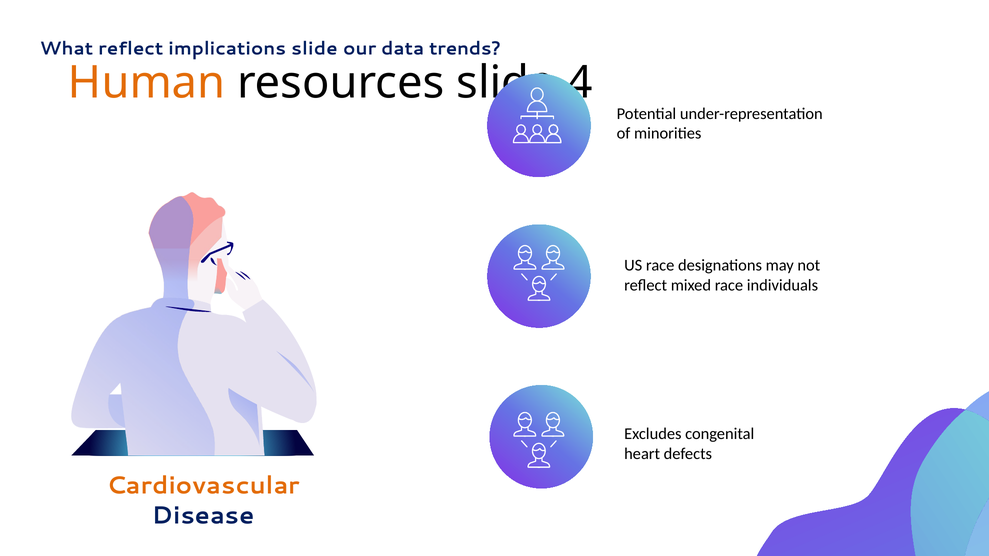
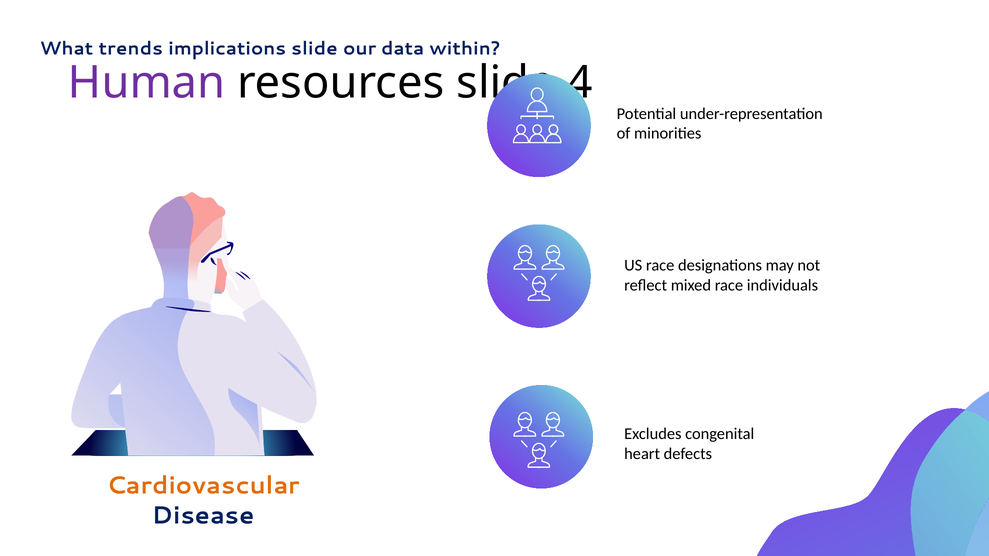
What reflect: reflect -> trends (131, 49)
trends: trends -> within (465, 49)
Human colour: orange -> purple (147, 83)
